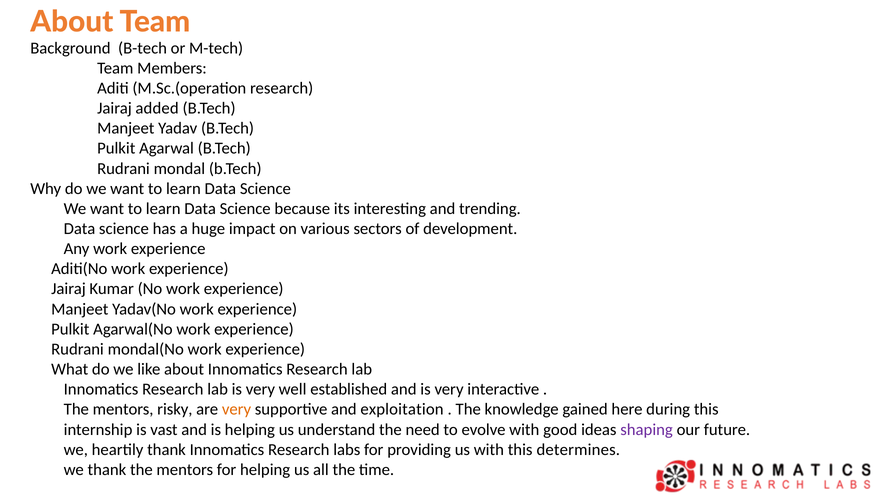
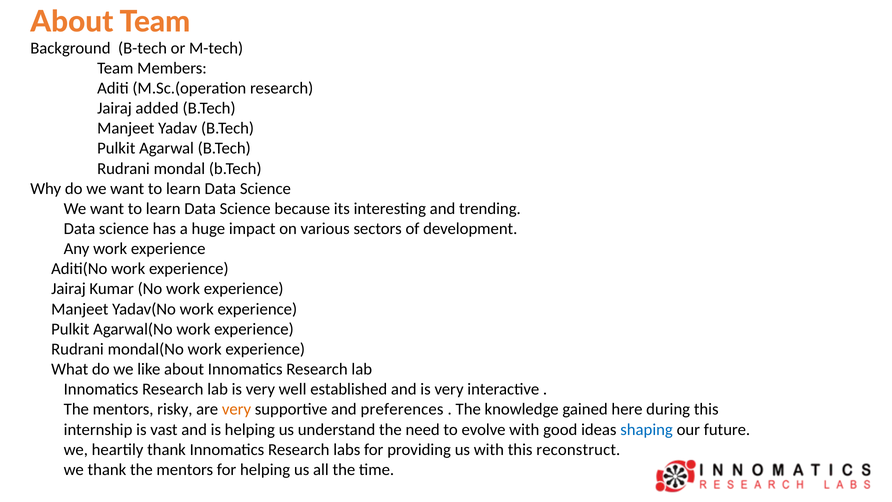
exploitation: exploitation -> preferences (402, 409)
shaping colour: purple -> blue (647, 429)
determines: determines -> reconstruct (578, 449)
